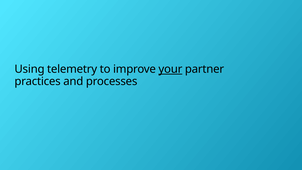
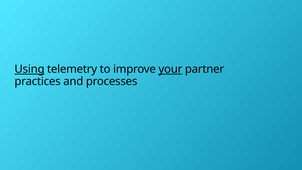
Using underline: none -> present (30, 69)
